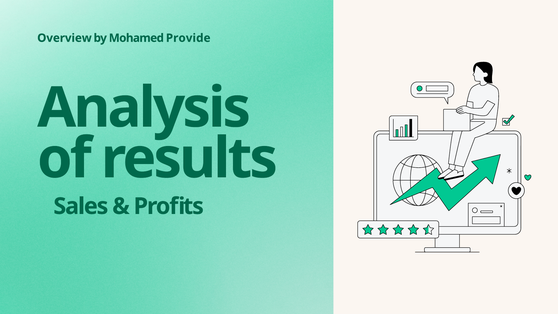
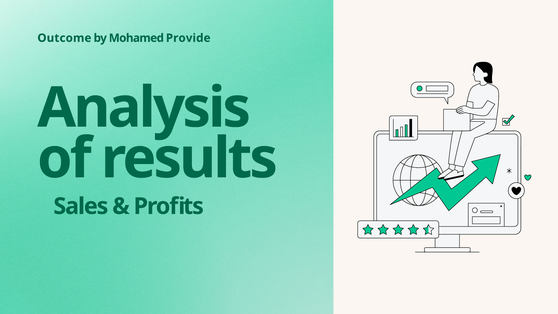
Overview: Overview -> Outcome (64, 38)
